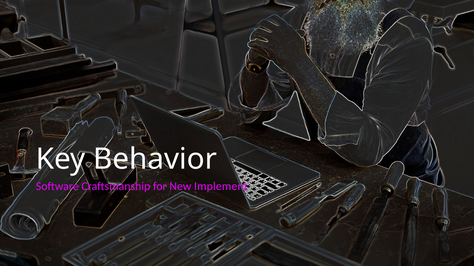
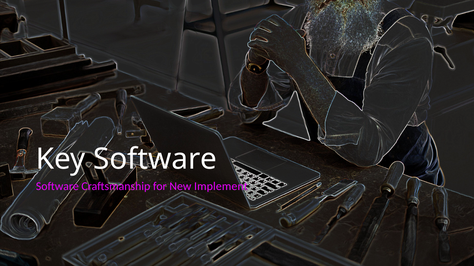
Key Behavior: Behavior -> Software (155, 159)
